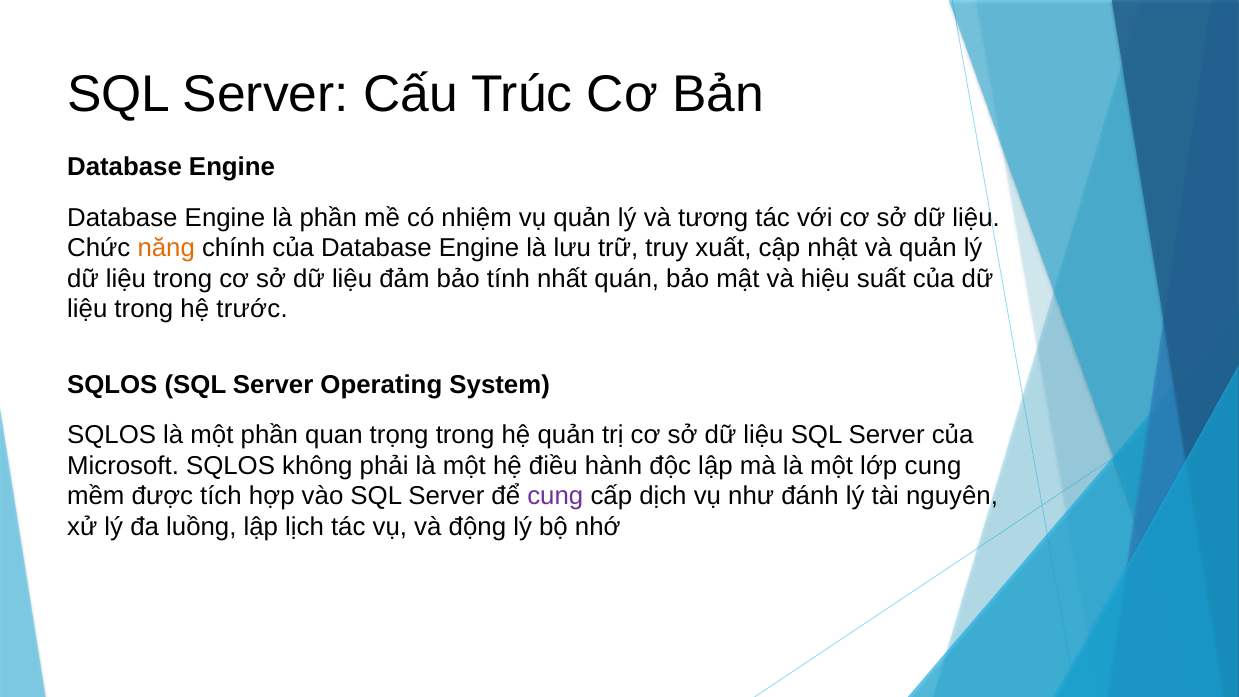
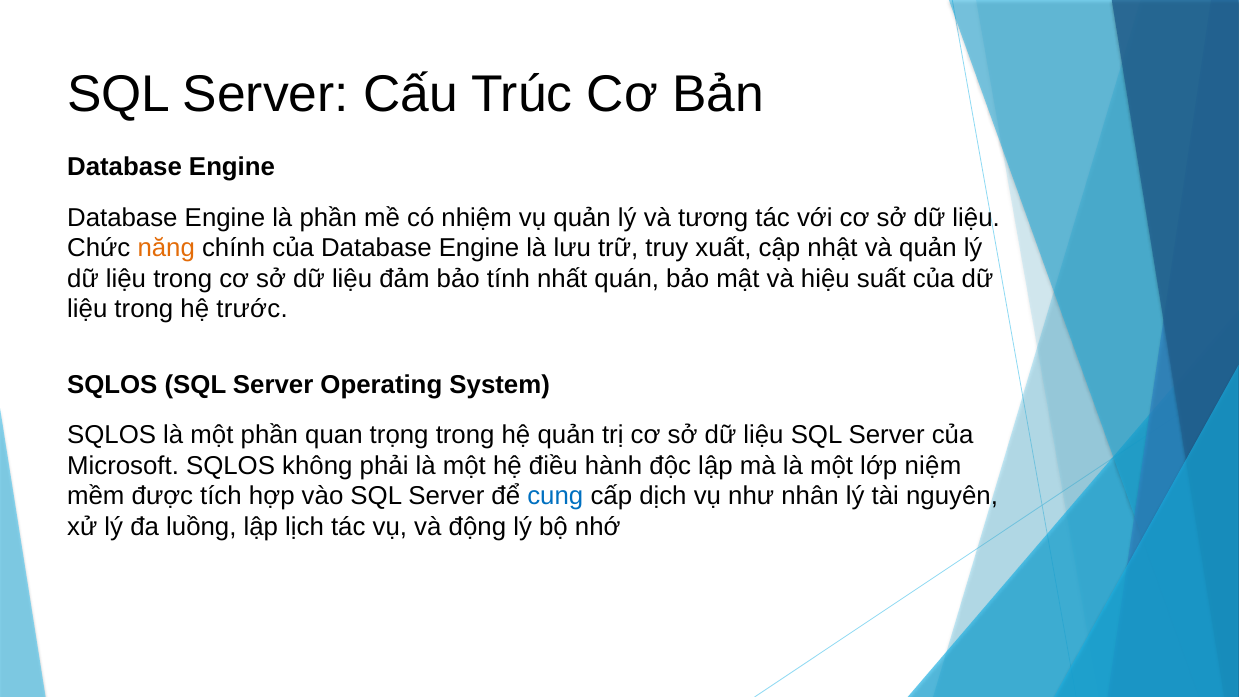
lớp cung: cung -> niệm (933, 465)
cung colour: purple -> blue (555, 496)
đánh: đánh -> nhân (810, 496)
